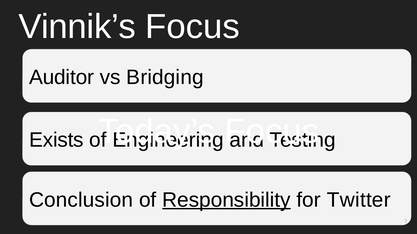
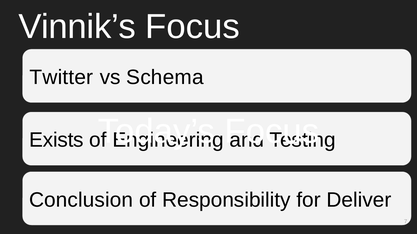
Auditor: Auditor -> Twitter (61, 78)
Bridging: Bridging -> Schema (165, 78)
Responsibility underline: present -> none (226, 200)
Twitter: Twitter -> Deliver (359, 200)
